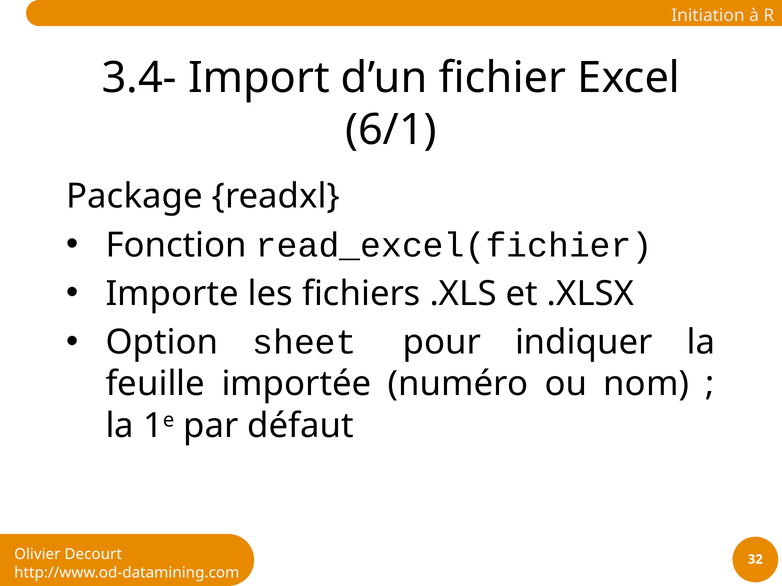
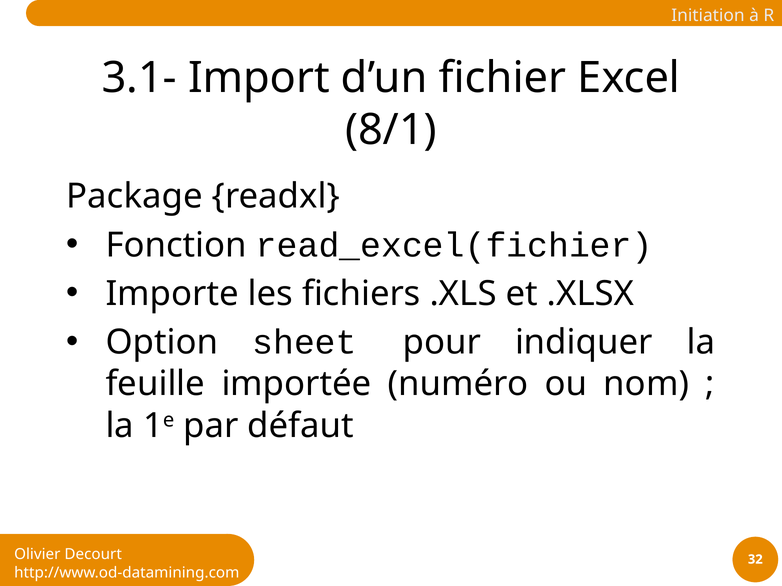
3.4-: 3.4- -> 3.1- (139, 78)
6/1: 6/1 -> 8/1 (391, 130)
